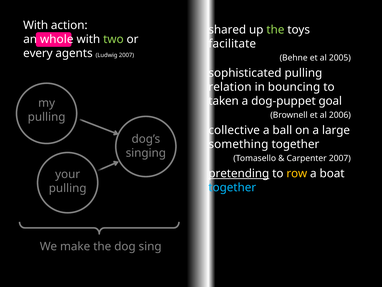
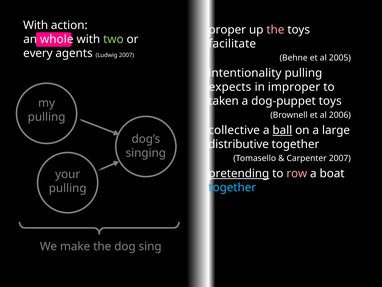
shared: shared -> proper (227, 30)
the colour: light green -> pink (275, 30)
sophisticated: sophisticated -> intentionality (245, 73)
relation: relation -> expects (230, 87)
bouncing: bouncing -> improper (294, 87)
dog-puppet goal: goal -> toys (330, 101)
ball underline: none -> present (282, 130)
something: something -> distributive (239, 144)
row colour: yellow -> pink (297, 173)
